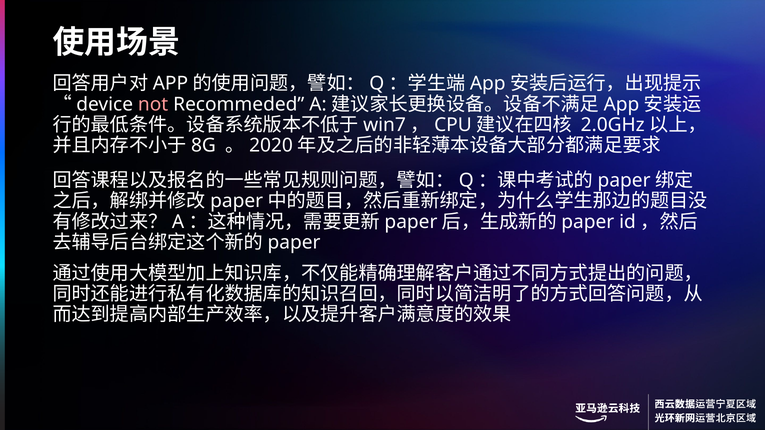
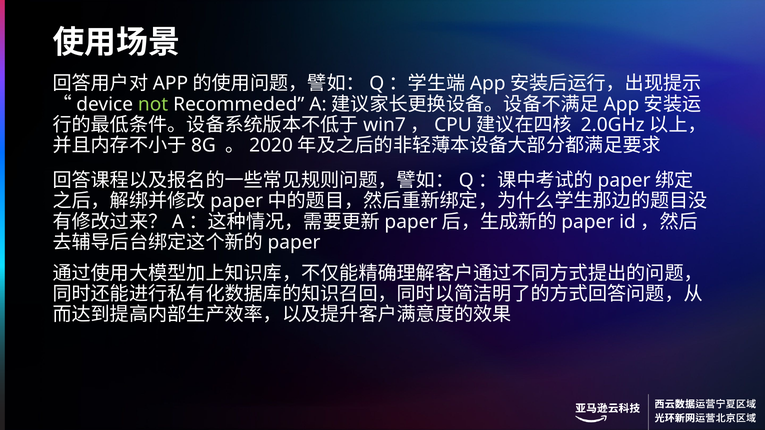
not colour: pink -> light green (153, 104)
